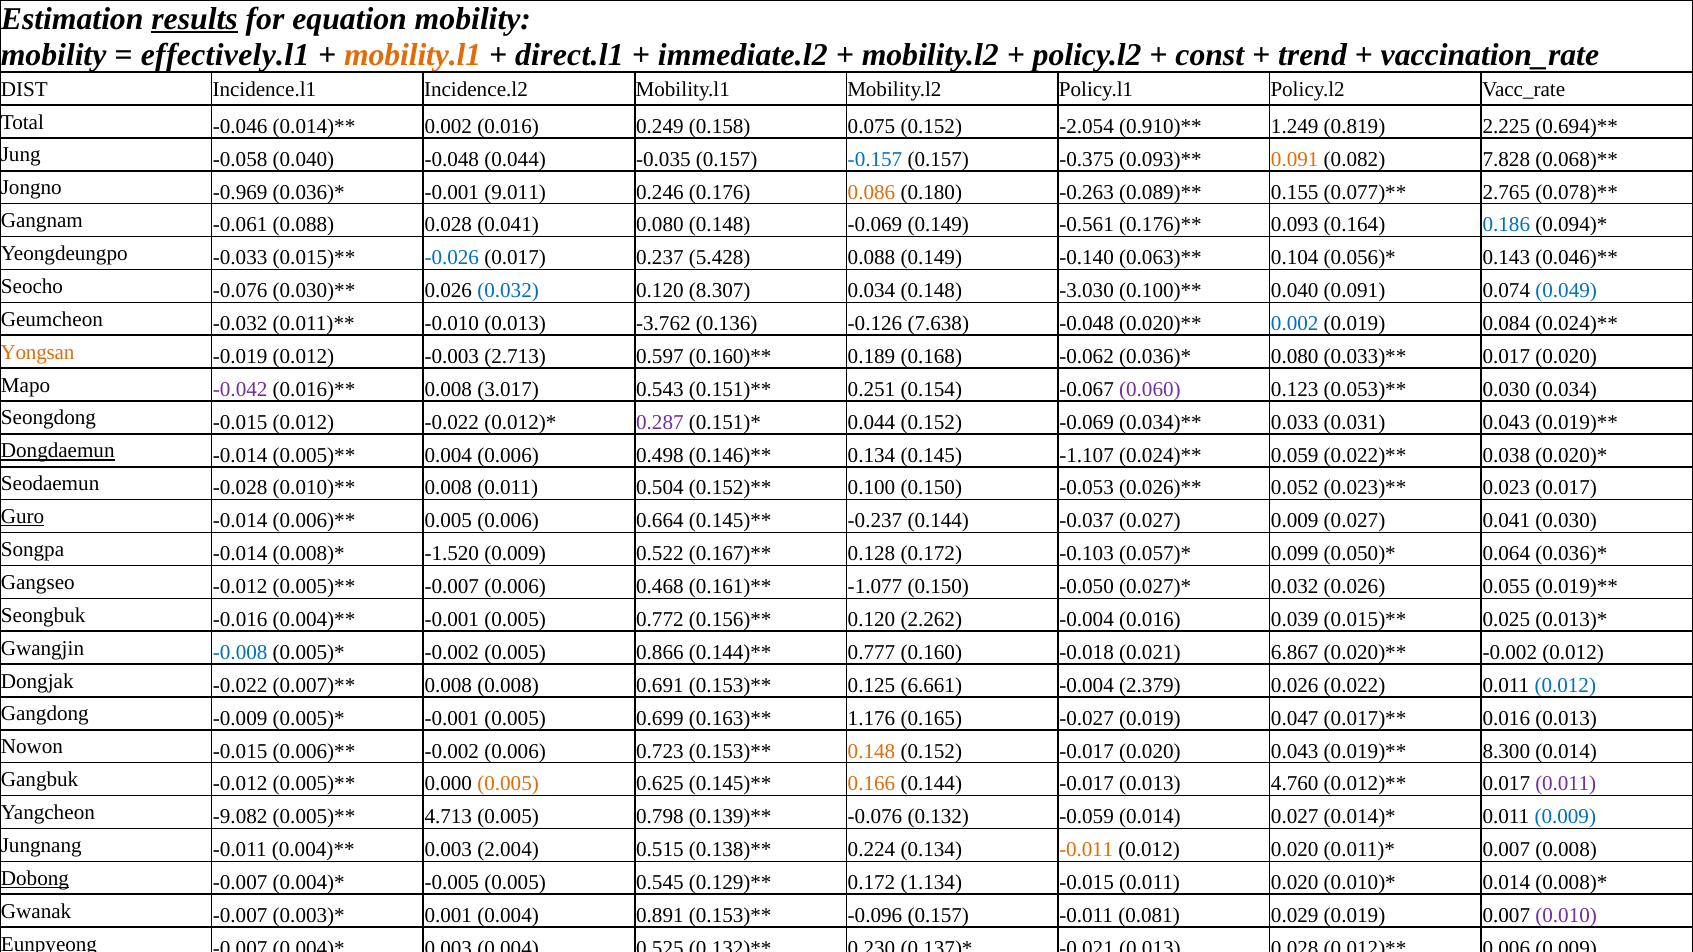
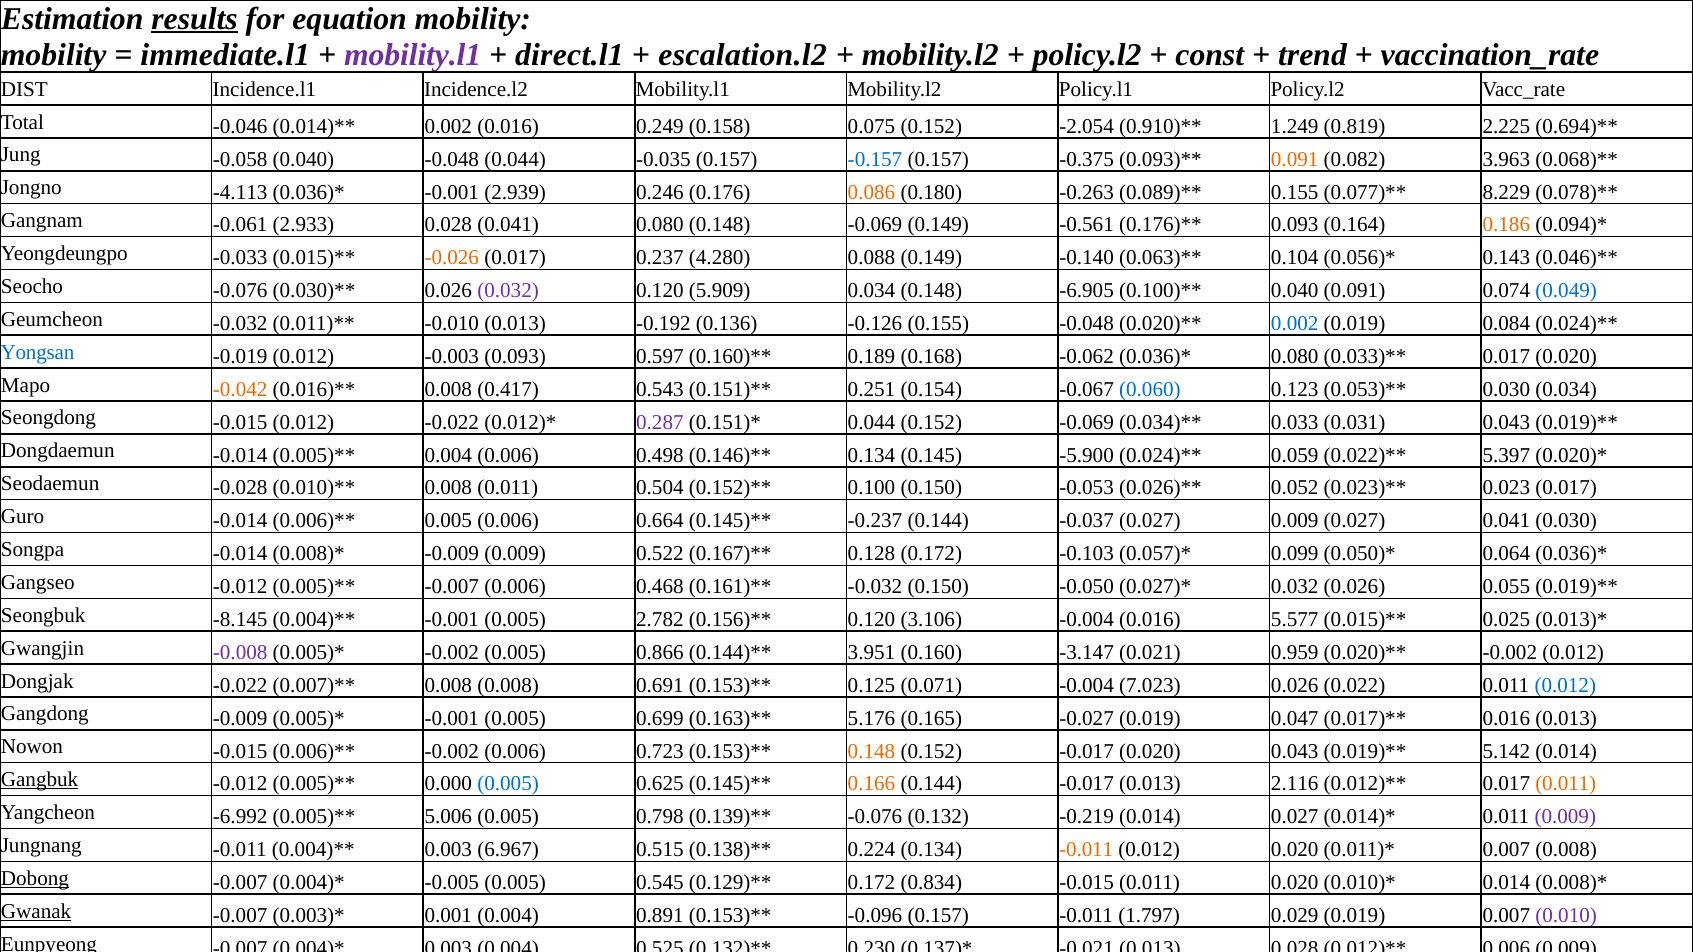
effectively.l1: effectively.l1 -> immediate.l1 (225, 55)
mobility.l1 colour: orange -> purple (413, 55)
immediate.l2: immediate.l2 -> escalation.l2 (743, 55)
7.828: 7.828 -> 3.963 (1506, 159)
-0.969: -0.969 -> -4.113 (240, 192)
9.011: 9.011 -> 2.939 (515, 192)
2.765: 2.765 -> 8.229 (1506, 192)
-0.061 0.088: 0.088 -> 2.933 (303, 225)
0.186 colour: blue -> orange (1506, 225)
-0.026 colour: blue -> orange (452, 258)
5.428: 5.428 -> 4.280 (720, 258)
0.032 colour: blue -> purple (508, 291)
8.307: 8.307 -> 5.909 (720, 291)
-3.030: -3.030 -> -6.905 (1087, 291)
-3.762: -3.762 -> -0.192 (663, 324)
-0.126 7.638: 7.638 -> 0.155 (938, 324)
Yongsan colour: orange -> blue (37, 352)
-0.003 2.713: 2.713 -> 0.093 (515, 357)
-0.042 colour: purple -> orange (240, 389)
3.017: 3.017 -> 0.417 (508, 389)
0.060 colour: purple -> blue (1150, 389)
Dongdaemun underline: present -> none (58, 451)
-1.107: -1.107 -> -5.900 (1087, 455)
0.038: 0.038 -> 5.397 (1506, 455)
Guro underline: present -> none (23, 517)
-1.520: -1.520 -> -0.009 (452, 554)
-1.077: -1.077 -> -0.032 (875, 587)
-0.016: -0.016 -> -8.145 (240, 620)
0.772: 0.772 -> 2.782 (660, 620)
2.262: 2.262 -> 3.106 (931, 620)
0.039: 0.039 -> 5.577 (1295, 620)
-0.008 colour: blue -> purple (240, 653)
0.777: 0.777 -> 3.951 (871, 653)
-0.018: -0.018 -> -3.147 (1087, 653)
6.867: 6.867 -> 0.959 (1295, 653)
6.661: 6.661 -> 0.071 (931, 686)
2.379: 2.379 -> 7.023 (1150, 686)
1.176: 1.176 -> 5.176 (871, 718)
8.300: 8.300 -> 5.142 (1506, 751)
Gangbuk underline: none -> present (40, 780)
0.005 colour: orange -> blue (508, 784)
4.760: 4.760 -> 2.116 (1295, 784)
0.011 colour: purple -> orange (1566, 784)
-9.082: -9.082 -> -6.992 (240, 817)
4.713: 4.713 -> 5.006 (448, 817)
-0.059: -0.059 -> -0.219 (1087, 817)
0.009 colour: blue -> purple (1565, 817)
2.004: 2.004 -> 6.967 (508, 850)
1.134: 1.134 -> 0.834 (931, 883)
Gwanak underline: none -> present (36, 912)
0.081: 0.081 -> 1.797 (1149, 916)
